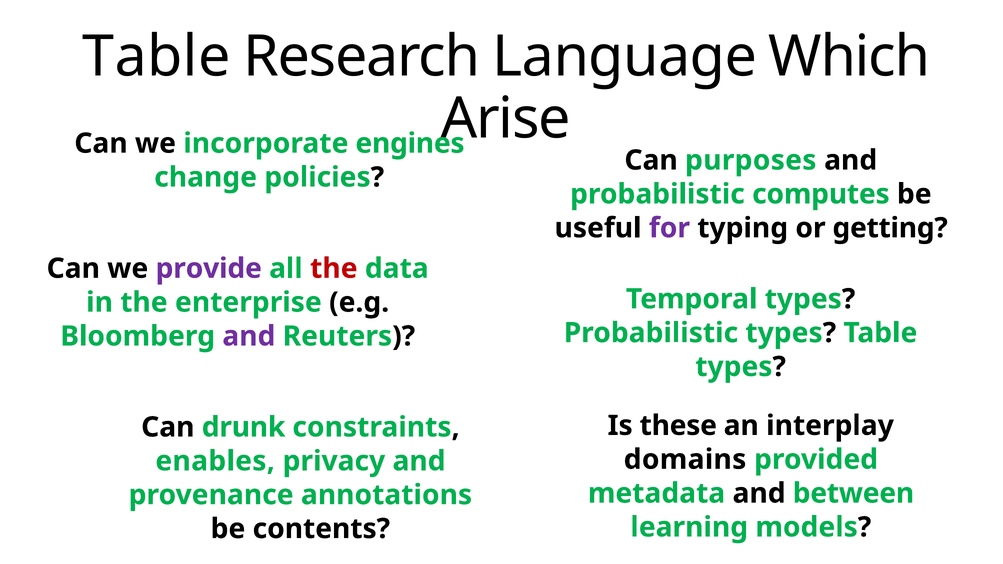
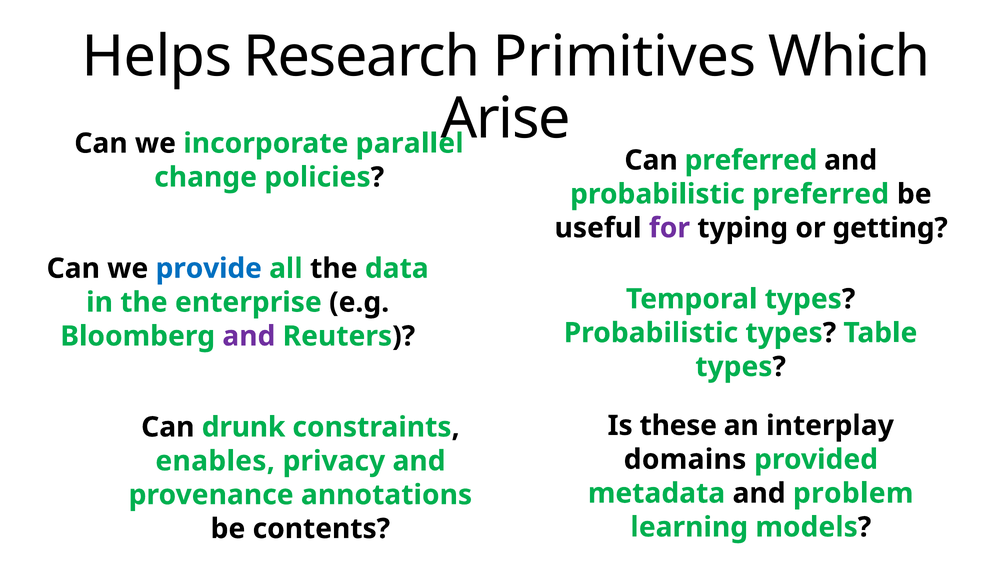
Table: Table -> Helps (157, 57)
Language: Language -> Primitives (625, 57)
engines: engines -> parallel (410, 144)
Can purposes: purposes -> preferred (751, 160)
probabilistic computes: computes -> preferred (821, 194)
provide colour: purple -> blue (209, 269)
the colour: red -> black (334, 269)
between: between -> problem (853, 494)
